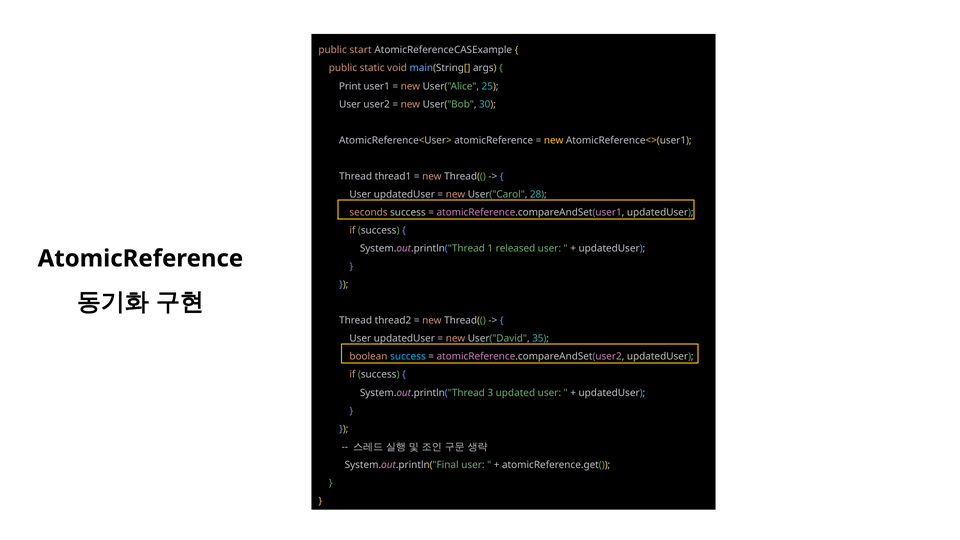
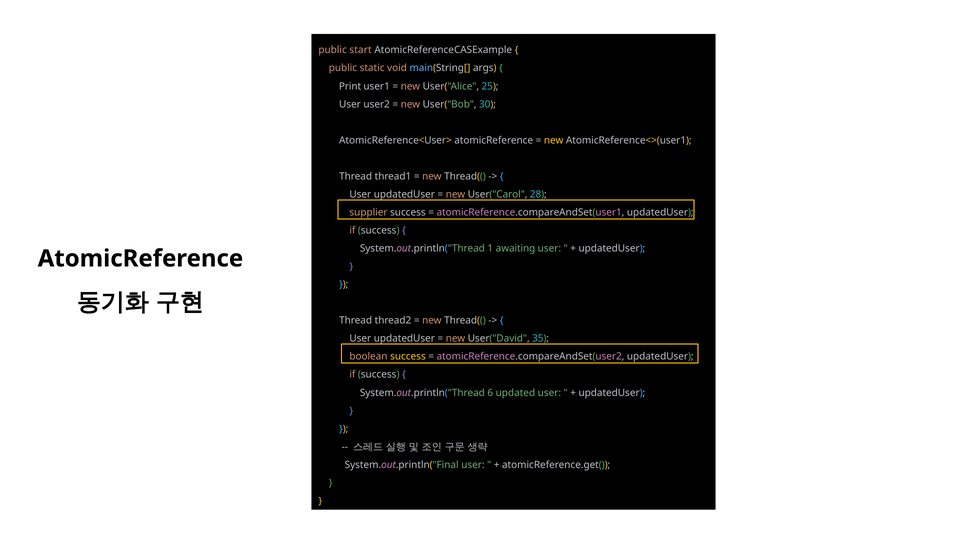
seconds: seconds -> supplier (369, 212)
released: released -> awaiting (516, 248)
success colour: light blue -> yellow (408, 357)
3: 3 -> 6 (490, 393)
